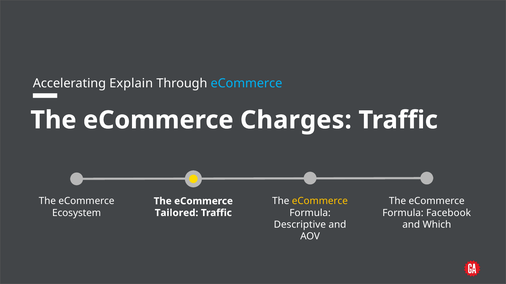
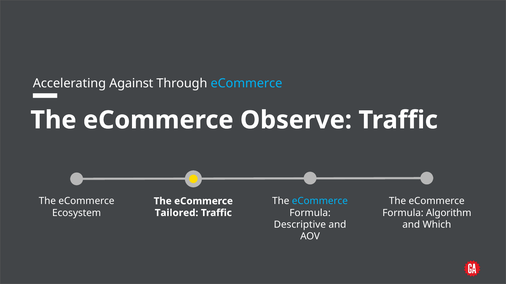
Explain: Explain -> Against (131, 83)
Charges: Charges -> Observe (296, 120)
eCommerce colour: yellow -> light blue (320, 201)
Facebook: Facebook -> Algorithm (449, 213)
